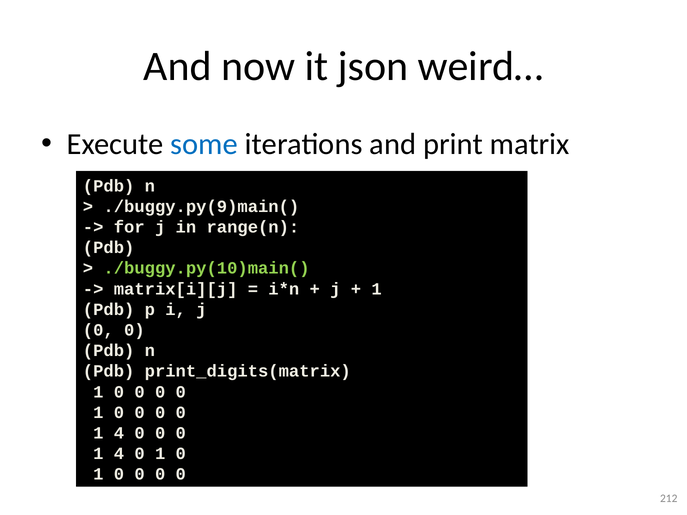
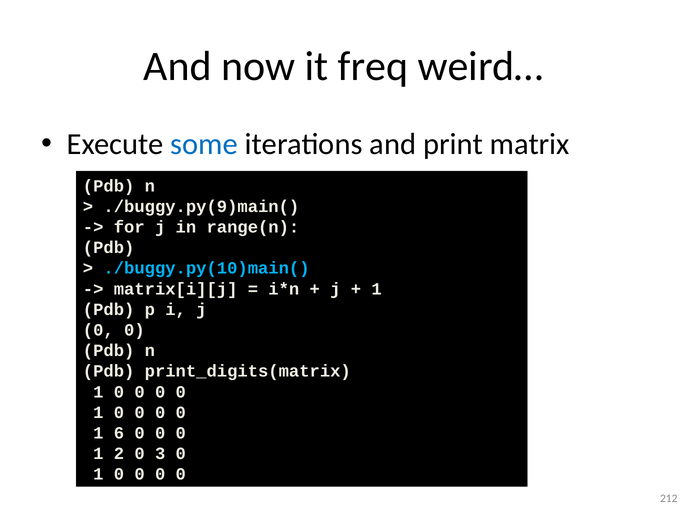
json: json -> freq (373, 67)
./buggy.py(10)main( colour: light green -> light blue (207, 268)
4: 4 -> 6 (119, 433)
4: 4 -> 2 (119, 454)
1: 1 -> 3 (160, 454)
